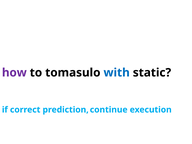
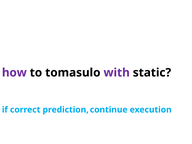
with colour: blue -> purple (117, 73)
